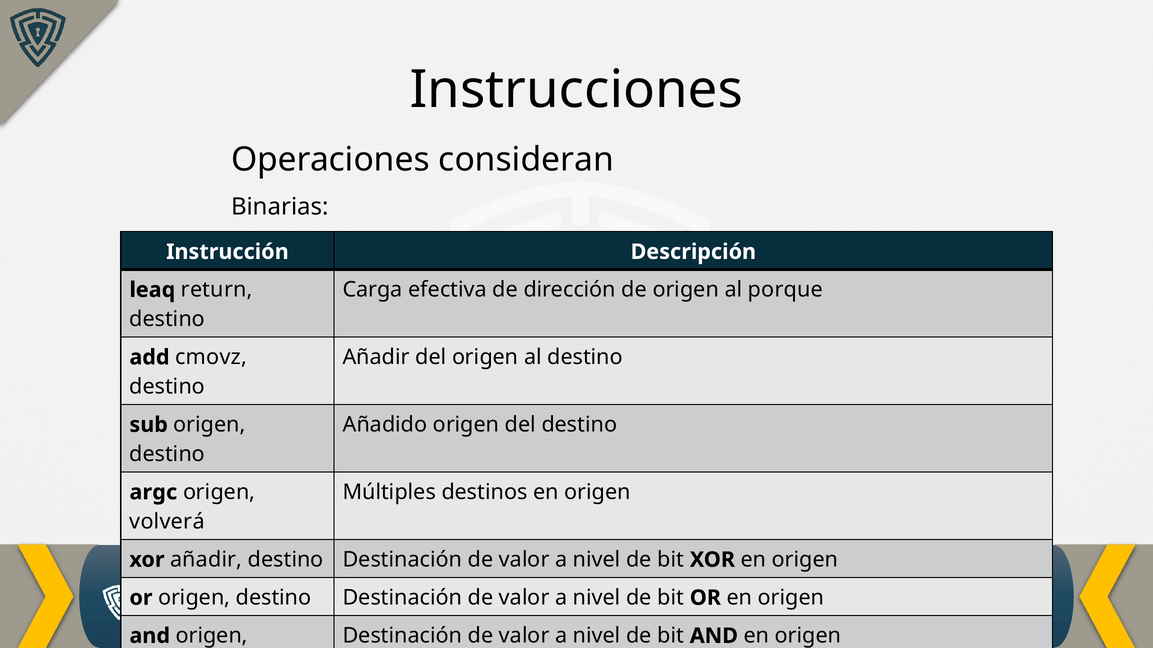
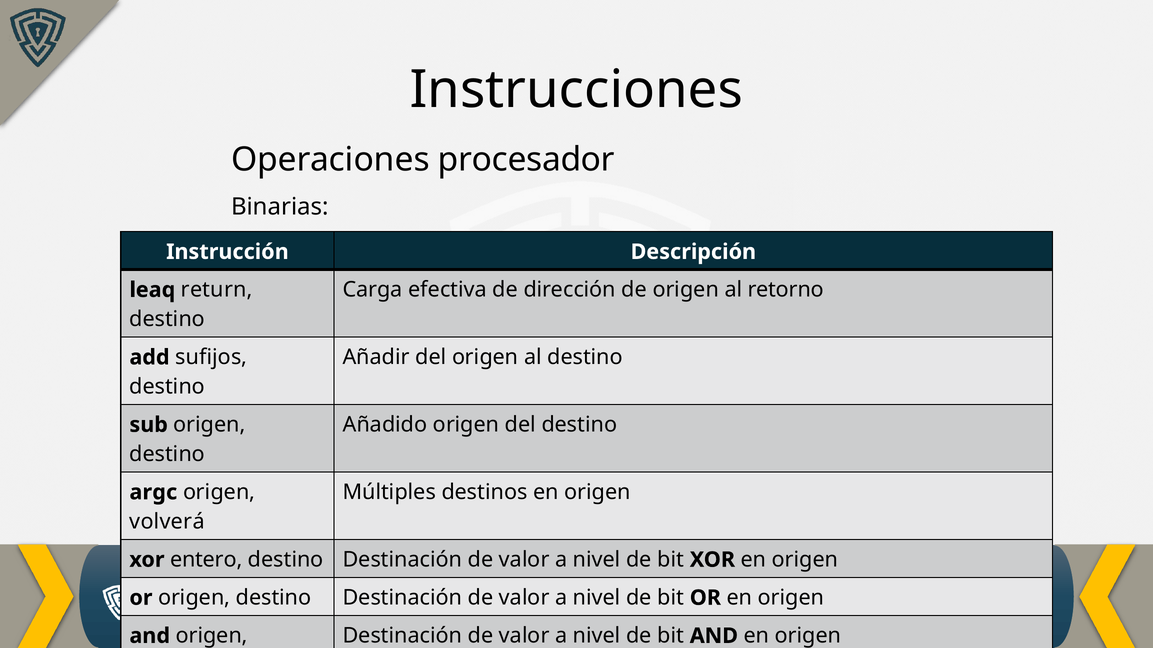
consideran: consideran -> procesador (526, 160)
porque: porque -> retorno (786, 290)
cmovz: cmovz -> sufijos (211, 358)
xor añadir: añadir -> entero (206, 560)
